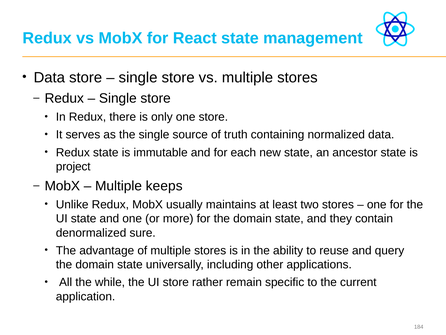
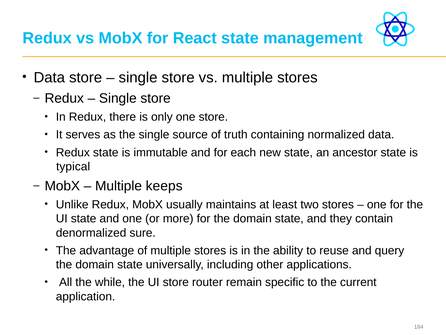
project: project -> typical (73, 166)
rather: rather -> router (207, 282)
